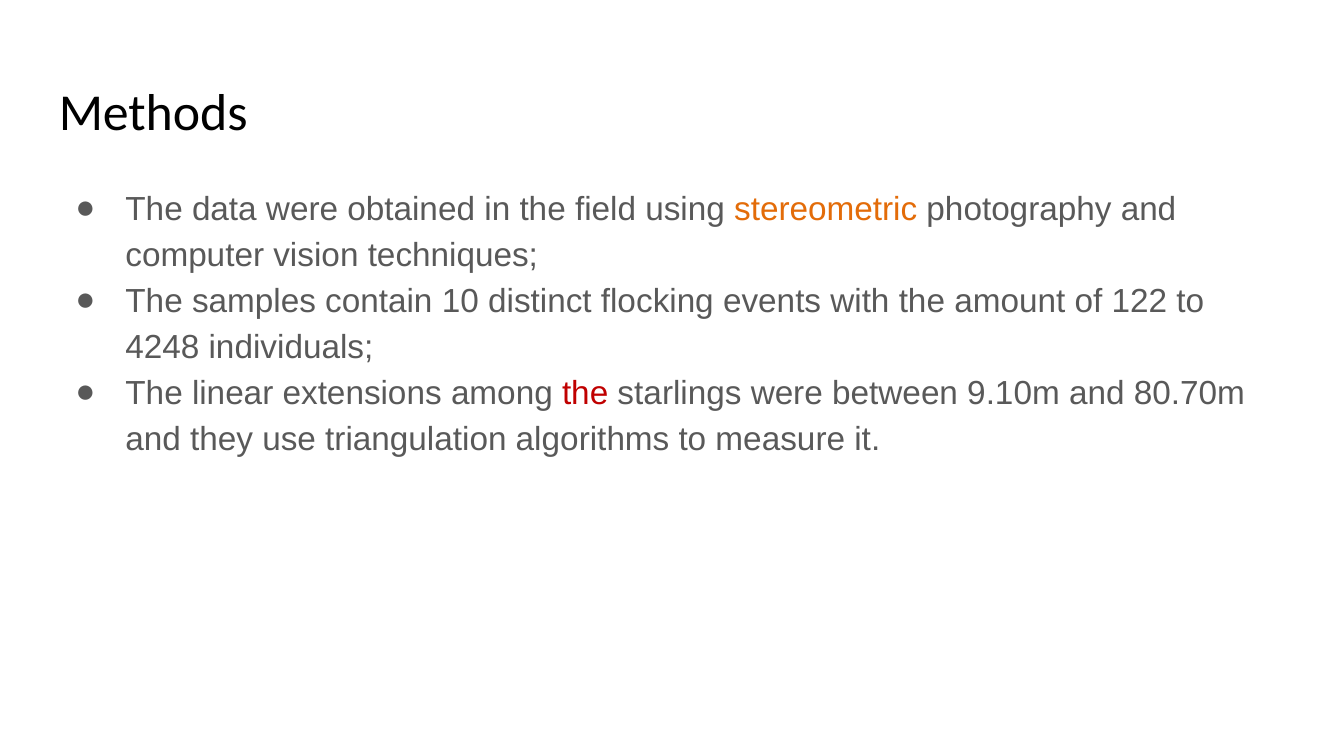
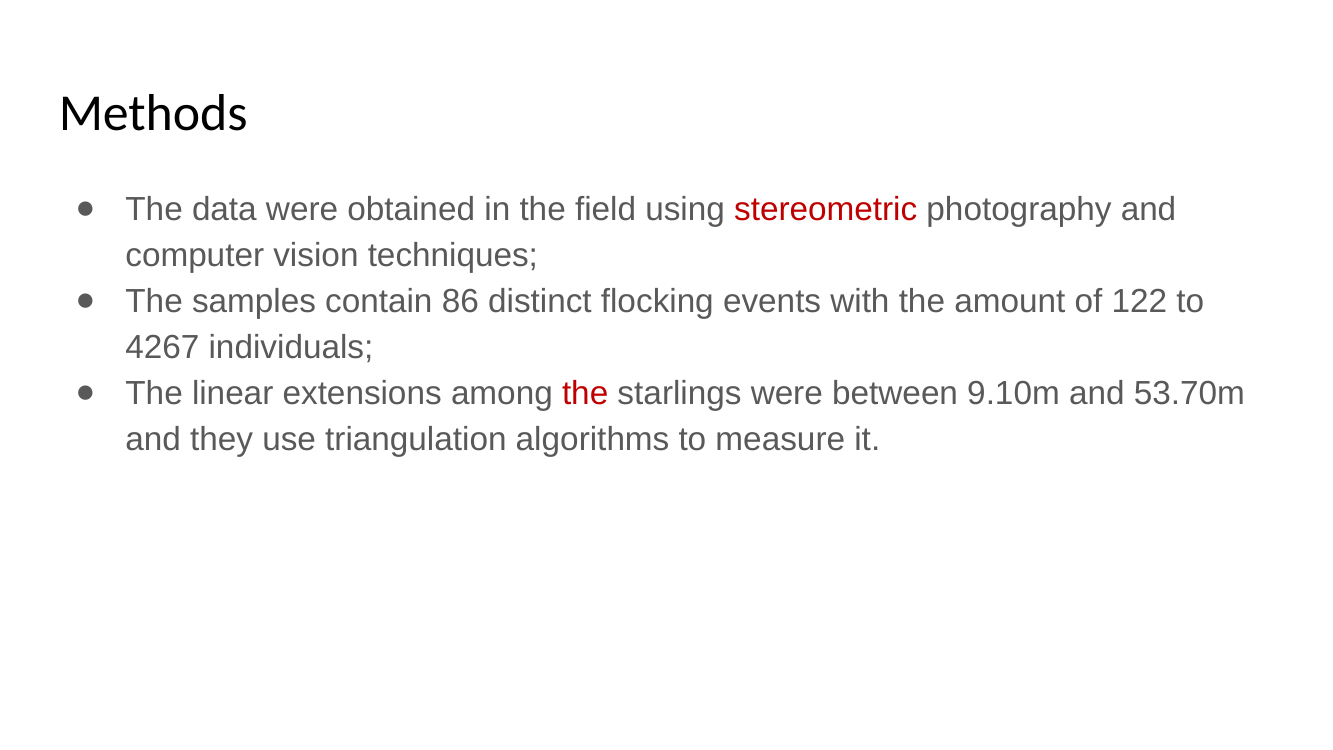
stereometric colour: orange -> red (826, 210)
10: 10 -> 86 (460, 302)
4248: 4248 -> 4267 (162, 348)
80.70m: 80.70m -> 53.70m (1189, 394)
